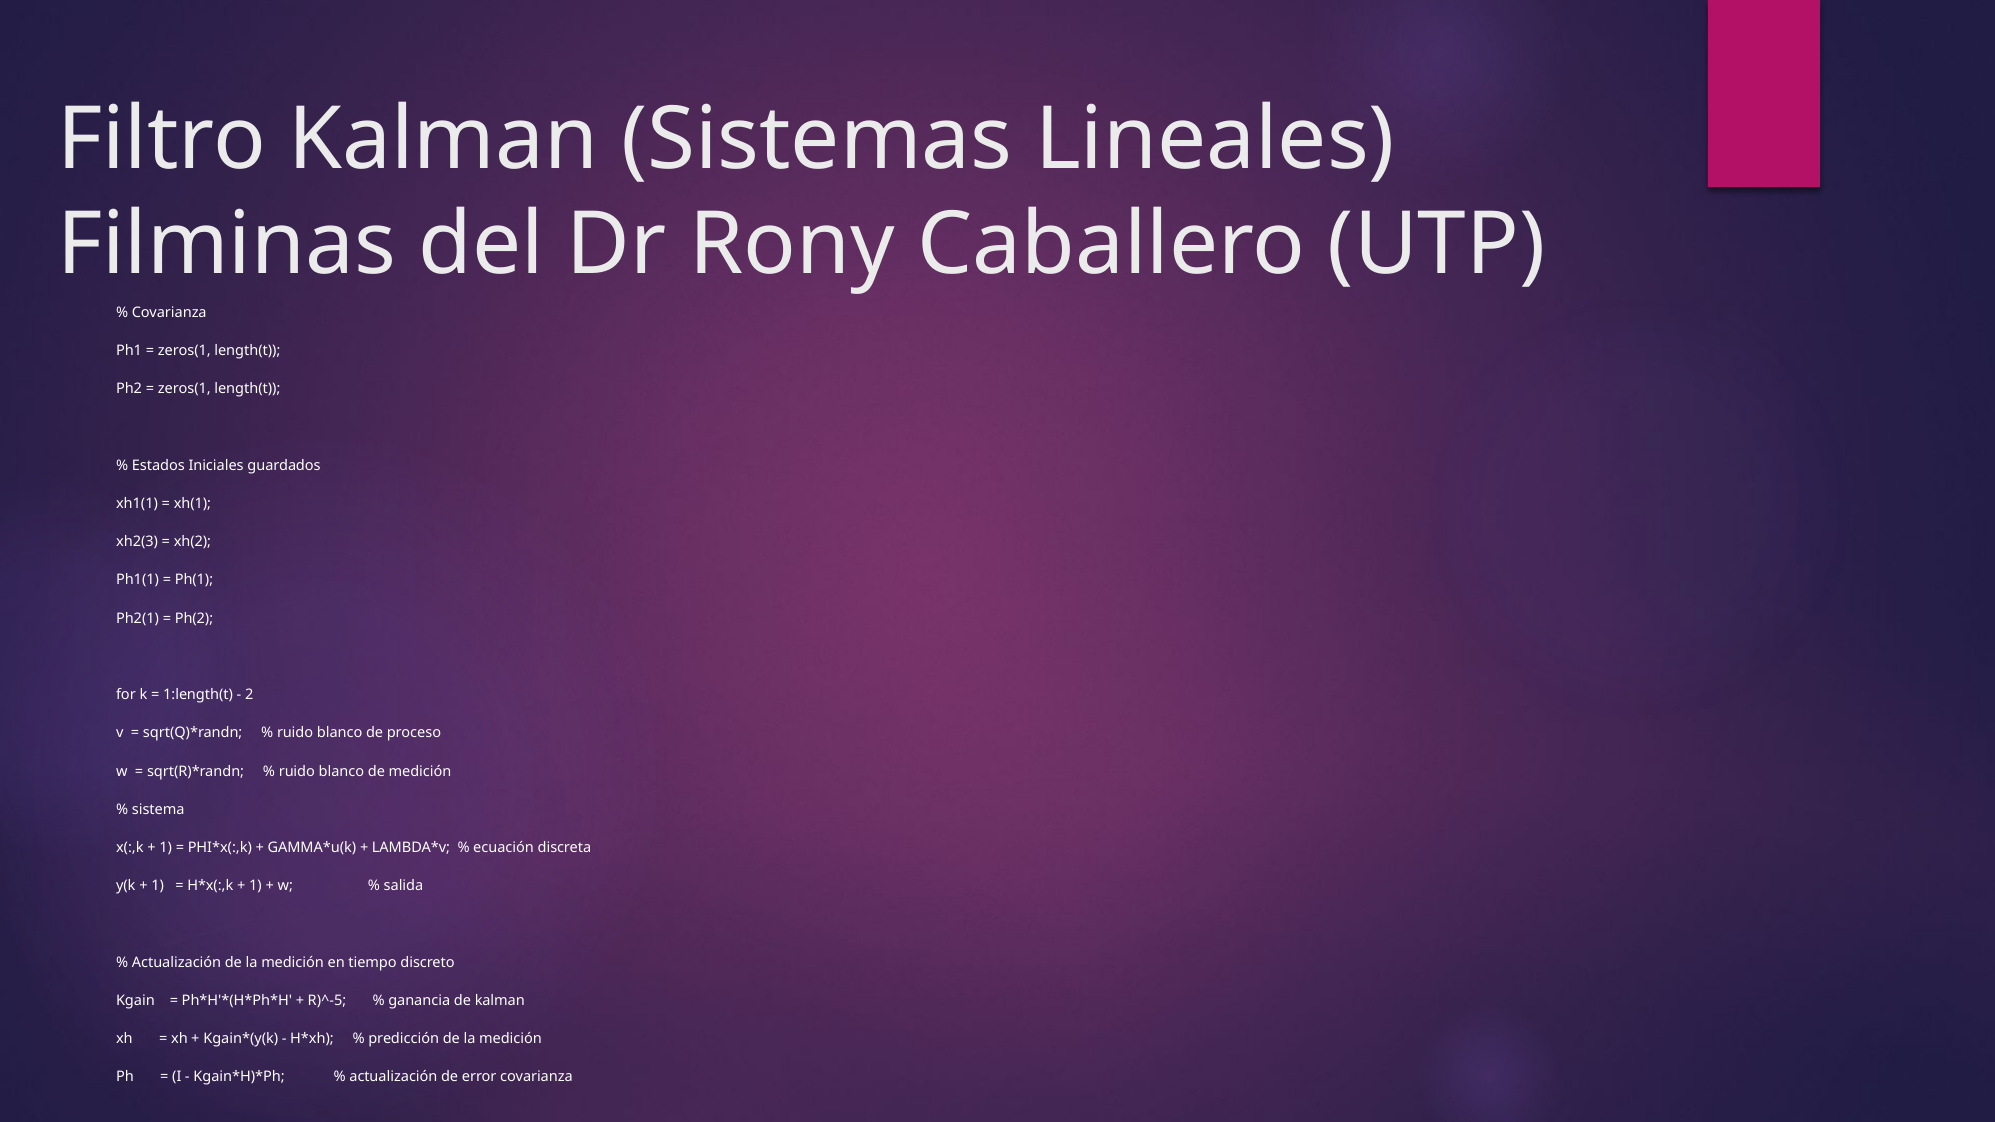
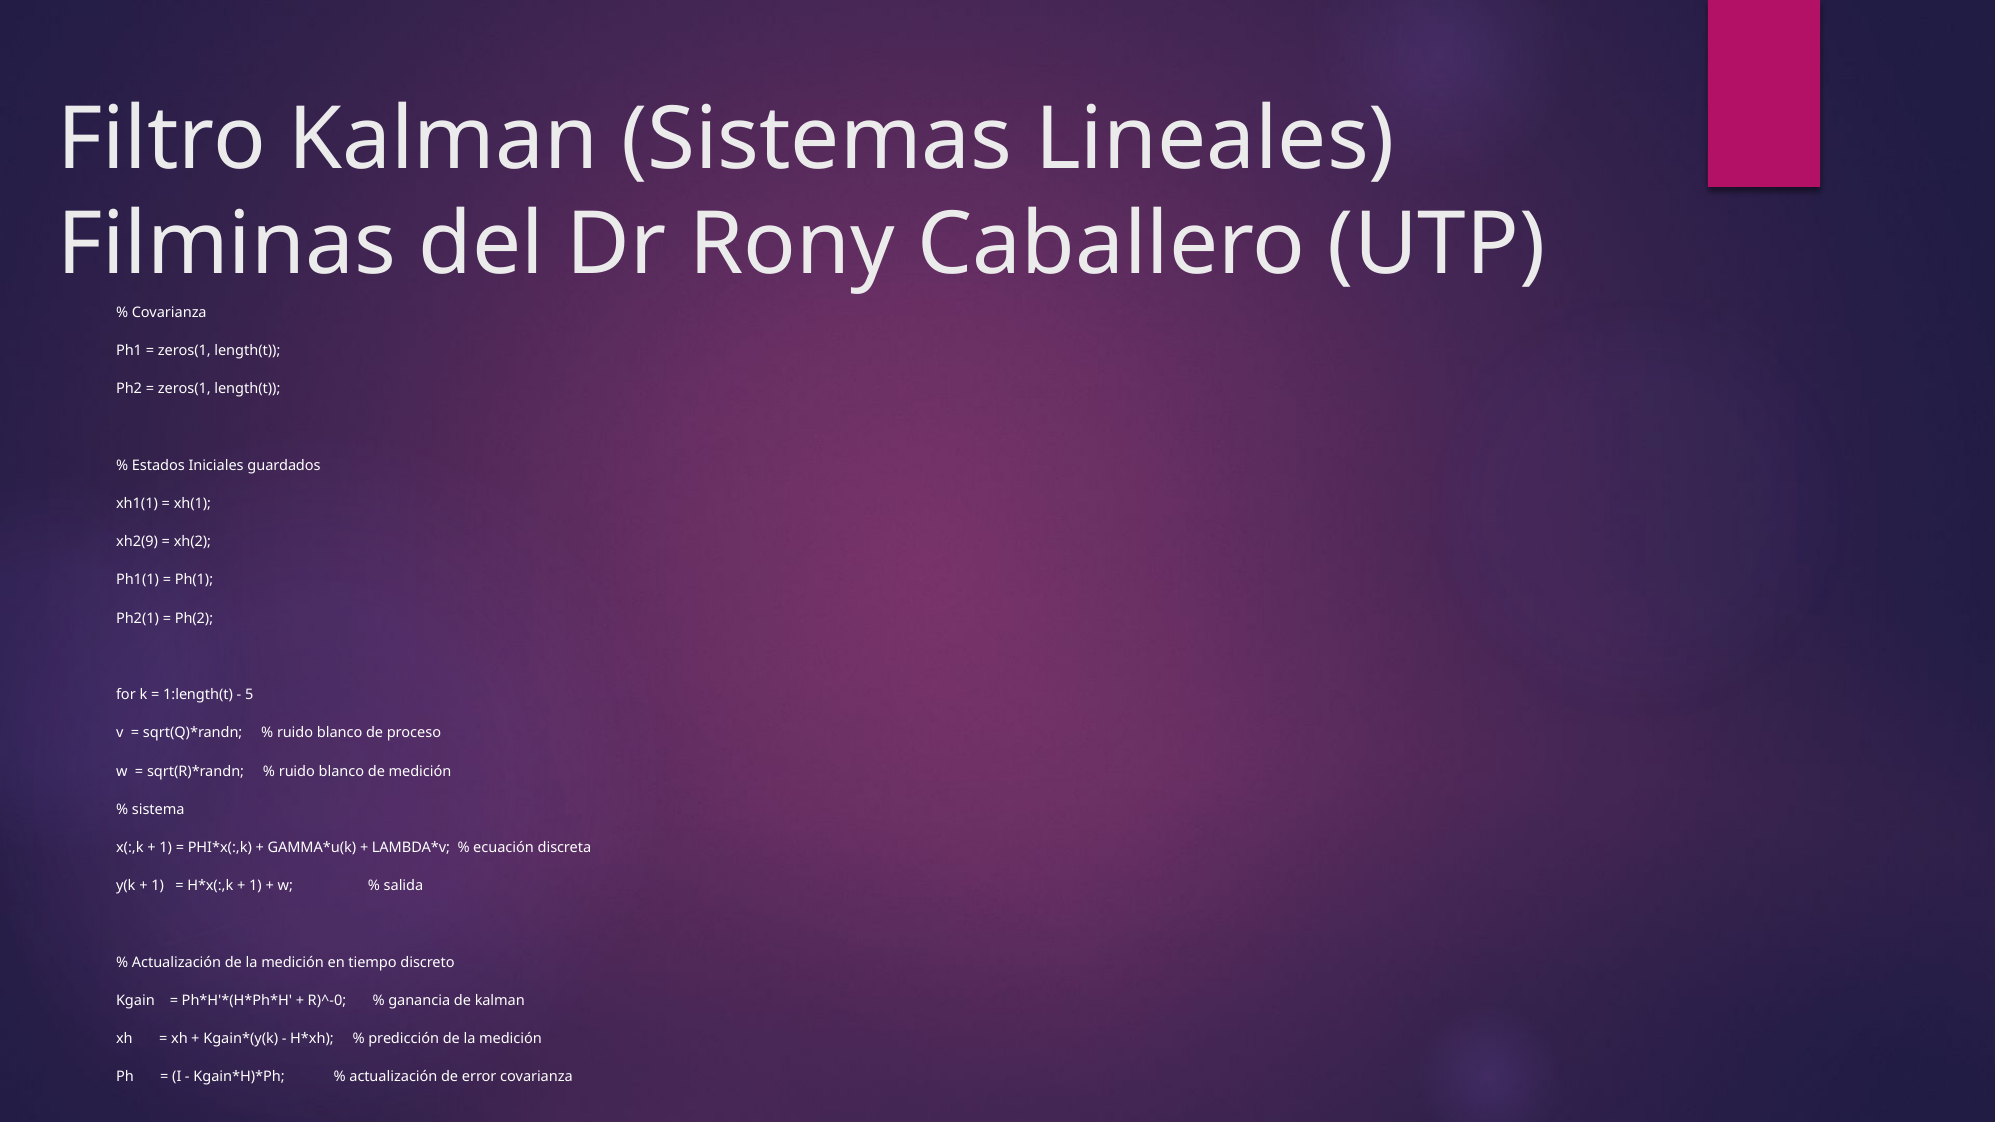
xh2(3: xh2(3 -> xh2(9 (137, 542)
2: 2 -> 5 (249, 695)
R)^-5: R)^-5 -> R)^-0 (327, 1001)
